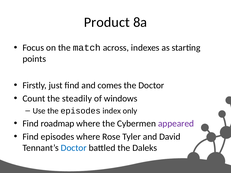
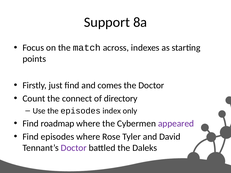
Product: Product -> Support (107, 22)
steadily: steadily -> connect (77, 99)
windows: windows -> directory (121, 99)
Doctor colour: blue -> purple (74, 148)
